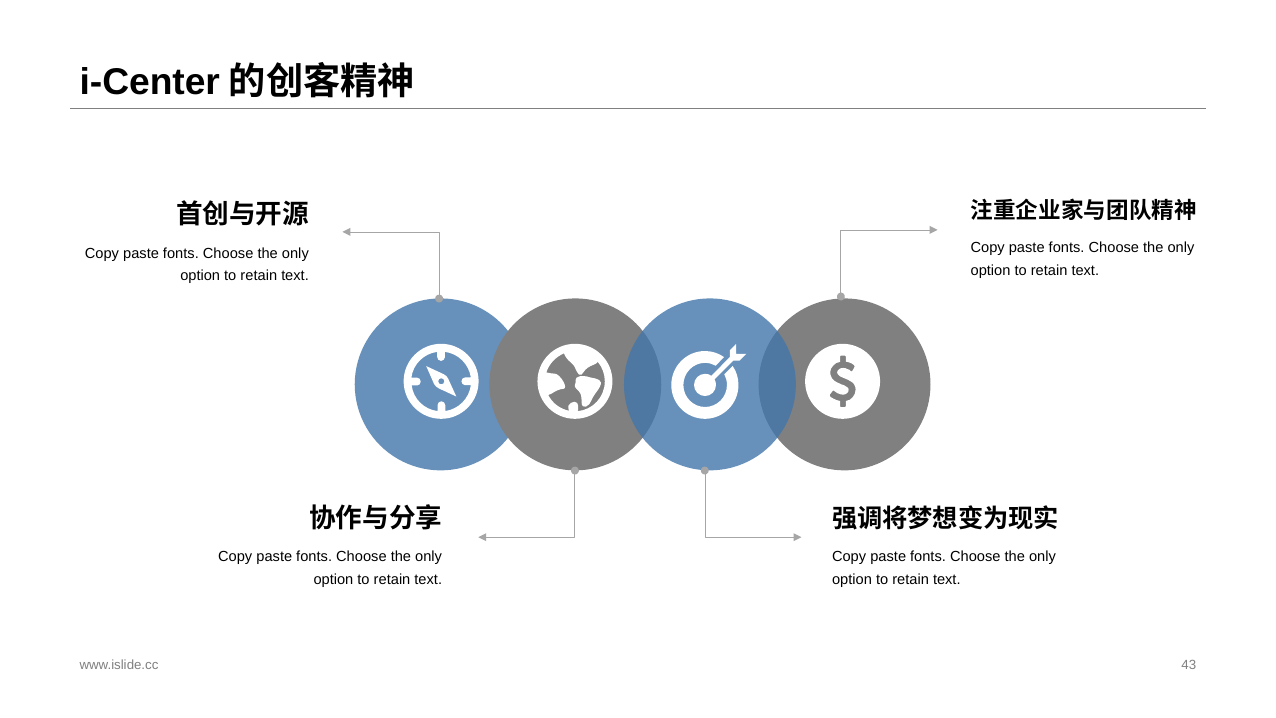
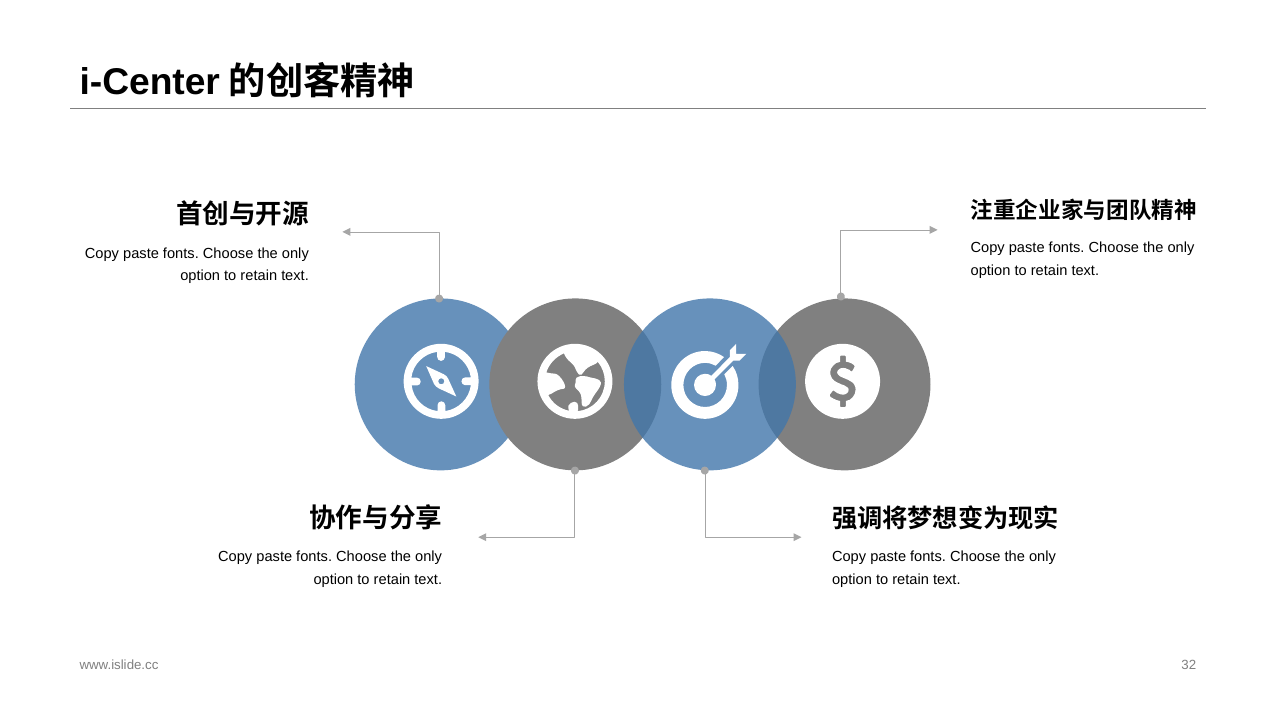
43: 43 -> 32 (1189, 665)
